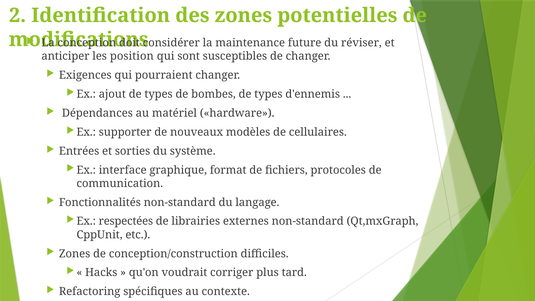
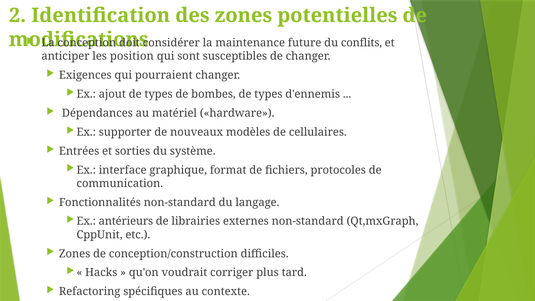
réviser: réviser -> conflits (362, 43)
respectées: respectées -> antérieurs (126, 221)
